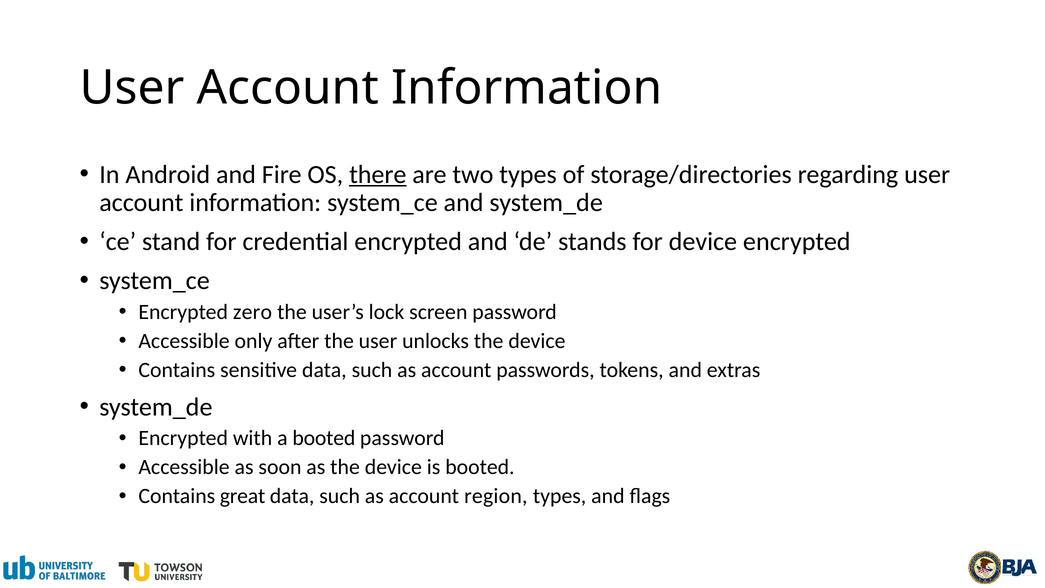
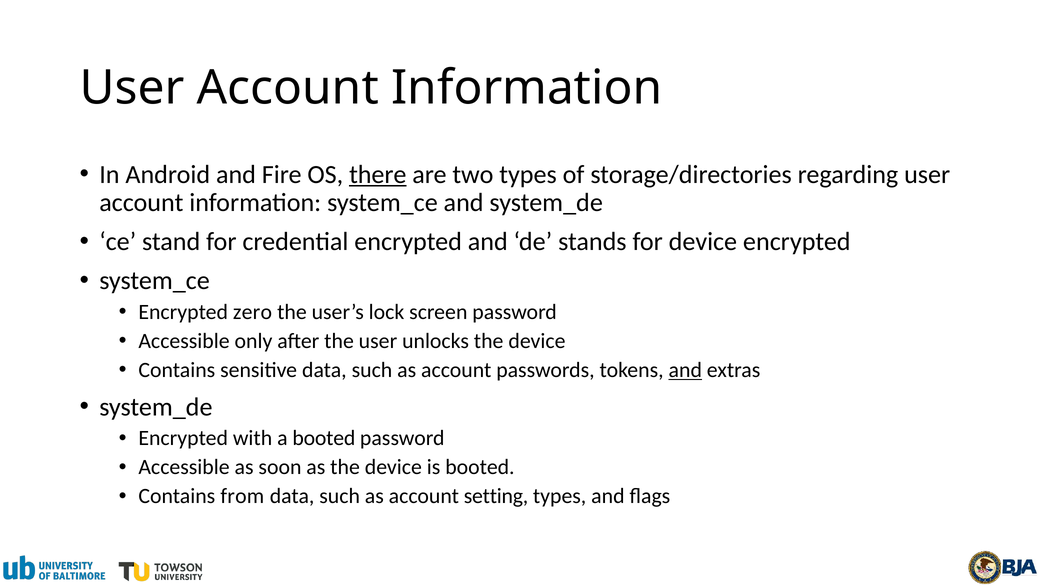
and underline: none -> present (685, 370)
great: great -> from (242, 496)
region: region -> setting (496, 496)
